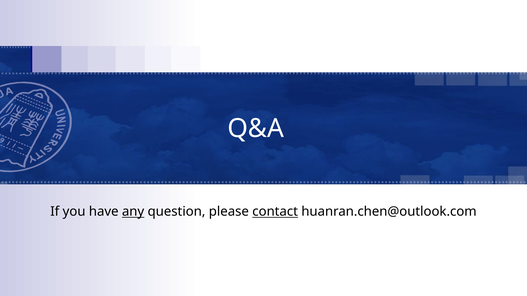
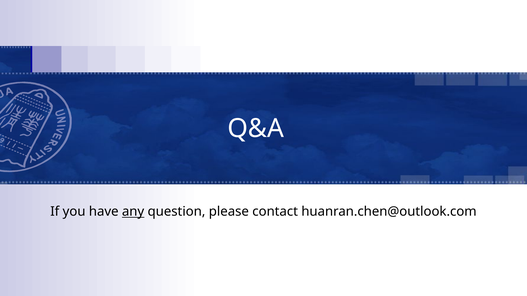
contact underline: present -> none (275, 212)
